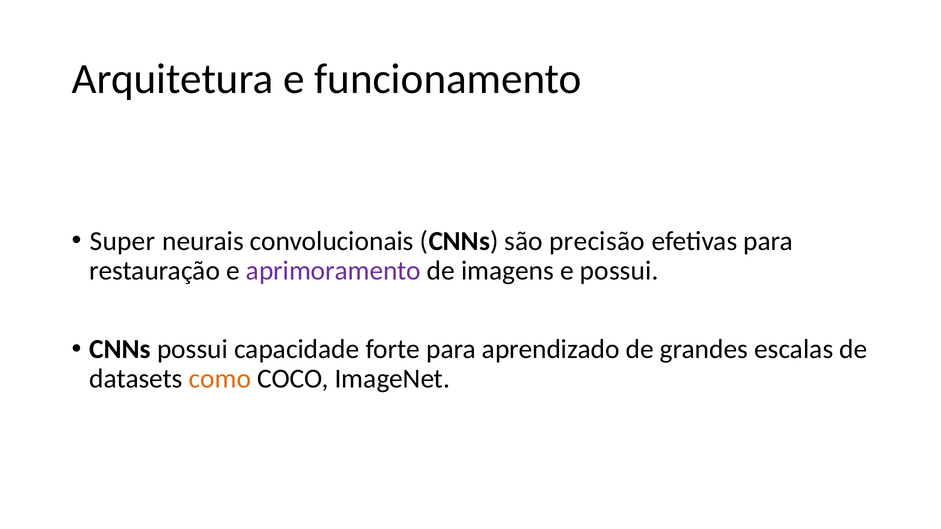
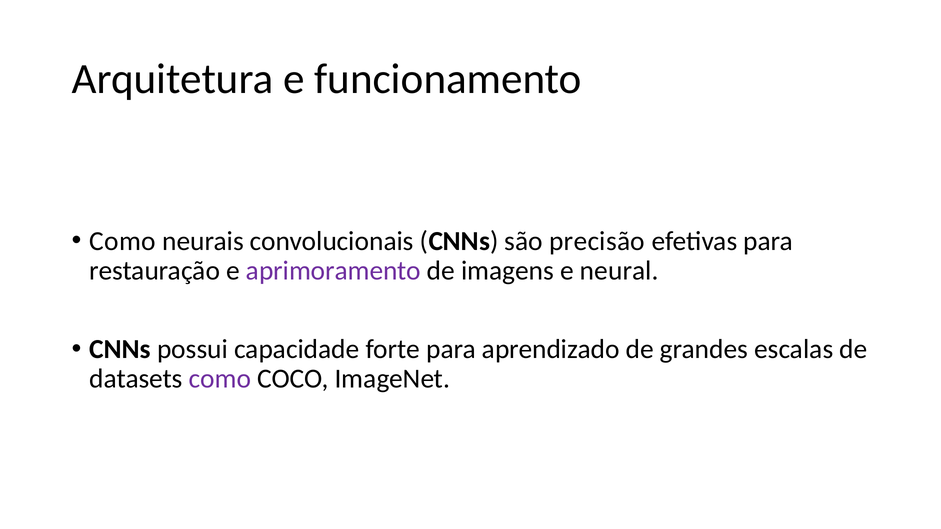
Super: Super -> Como (123, 241)
e possui: possui -> neural (619, 271)
como colour: orange -> purple (220, 379)
